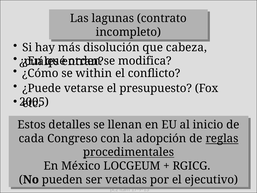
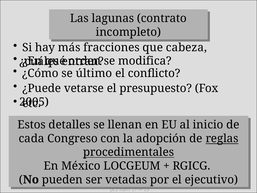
disolución: disolución -> fracciones (111, 47)
within: within -> último (94, 73)
